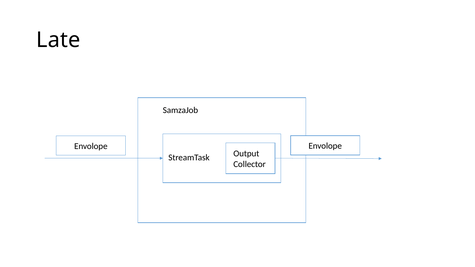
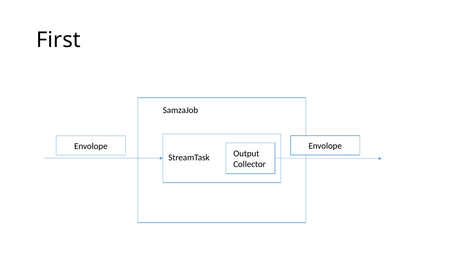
Late: Late -> First (58, 40)
